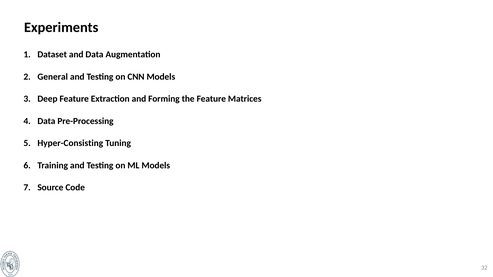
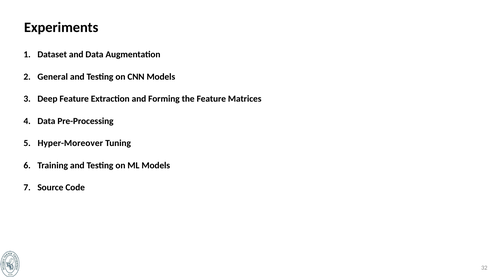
Hyper-Consisting: Hyper-Consisting -> Hyper-Moreover (70, 143)
